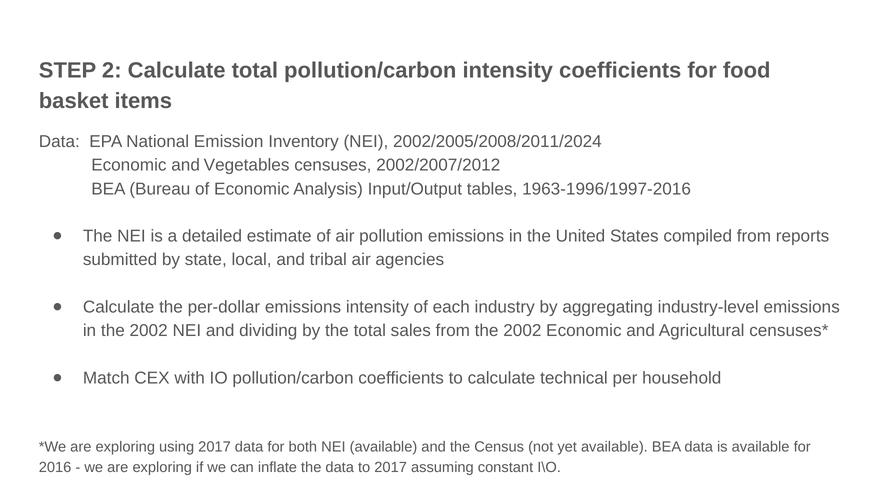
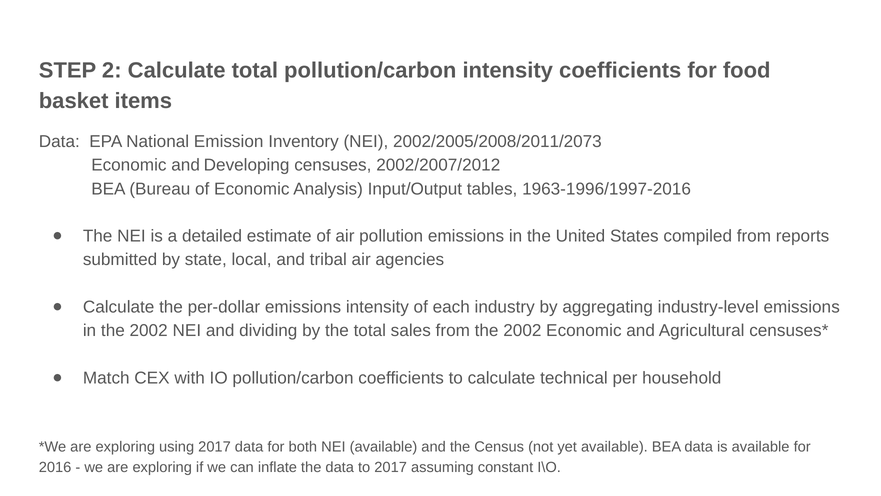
2002/2005/2008/2011/2024: 2002/2005/2008/2011/2024 -> 2002/2005/2008/2011/2073 (497, 142)
Vegetables: Vegetables -> Developing (247, 165)
